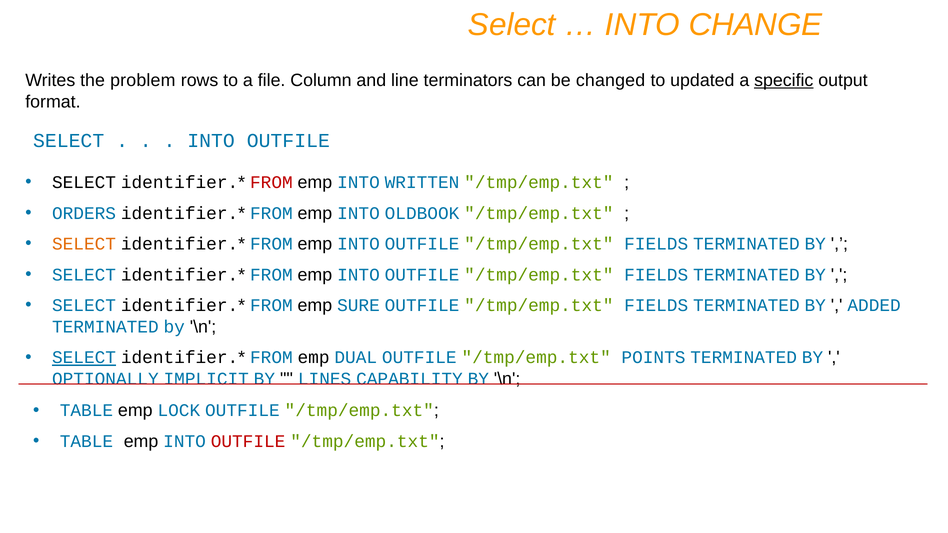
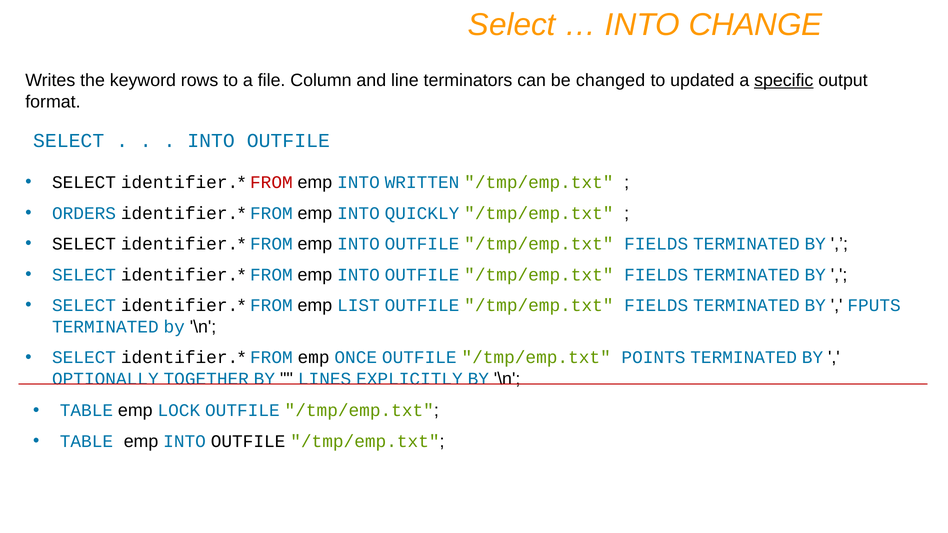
problem: problem -> keyword (143, 81)
OLDBOOK: OLDBOOK -> QUICKLY (422, 213)
SELECT colour: orange -> black (84, 244)
SURE: SURE -> LIST (358, 306)
ADDED: ADDED -> FPUTS (874, 306)
SELECT underline: present -> none (84, 358)
DUAL: DUAL -> ONCE (356, 358)
IMPLICIT: IMPLICIT -> TOGETHER (206, 379)
CAPABILITY: CAPABILITY -> EXPLICITLY (409, 379)
OUTFILE colour: red -> black (248, 442)
